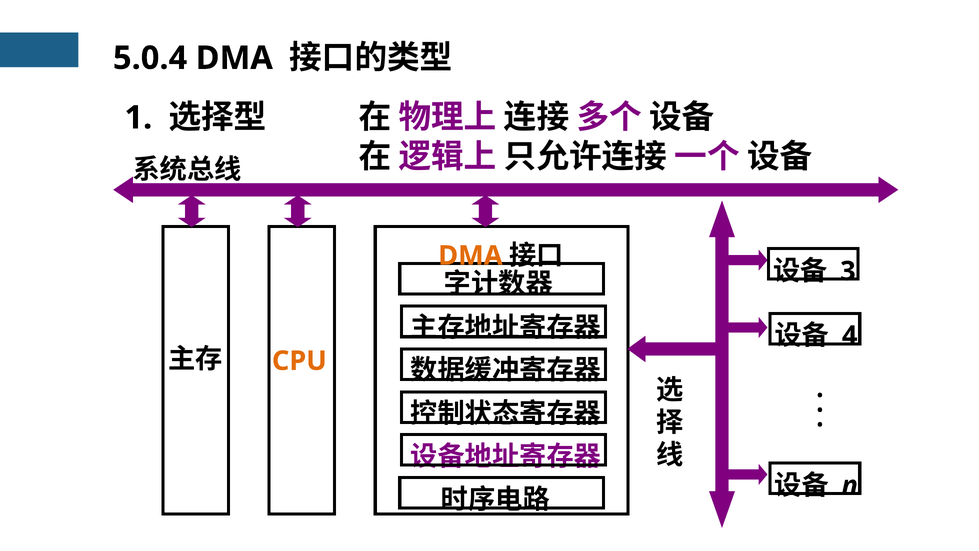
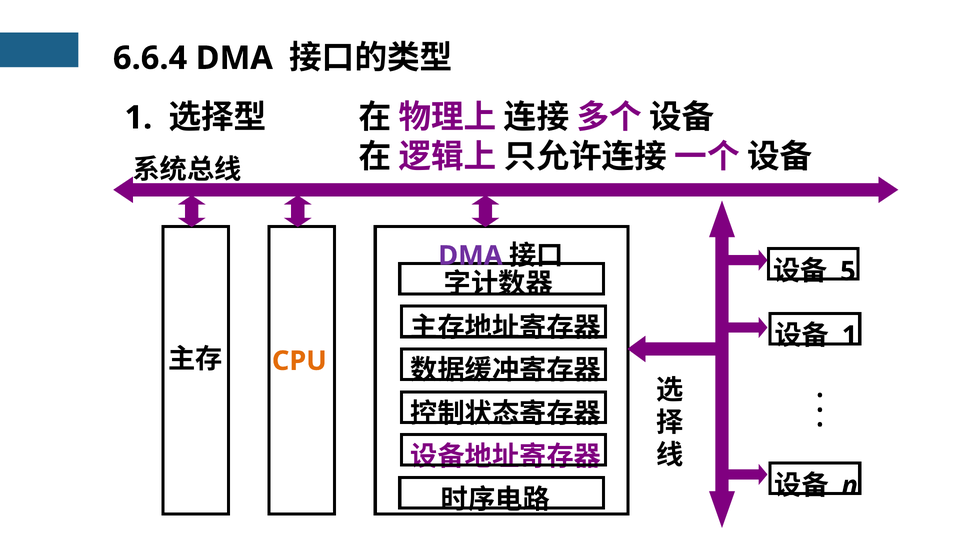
5.0.4: 5.0.4 -> 6.6.4 (150, 58)
DMA colour: orange -> purple (470, 256)
3: 3 -> 5 (848, 271)
4: 4 -> 1 (850, 336)
